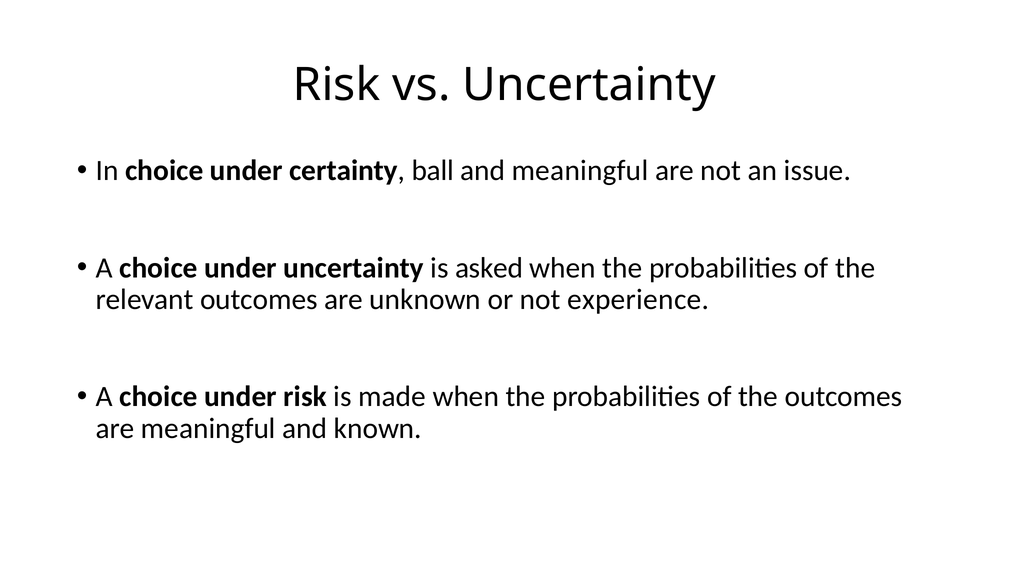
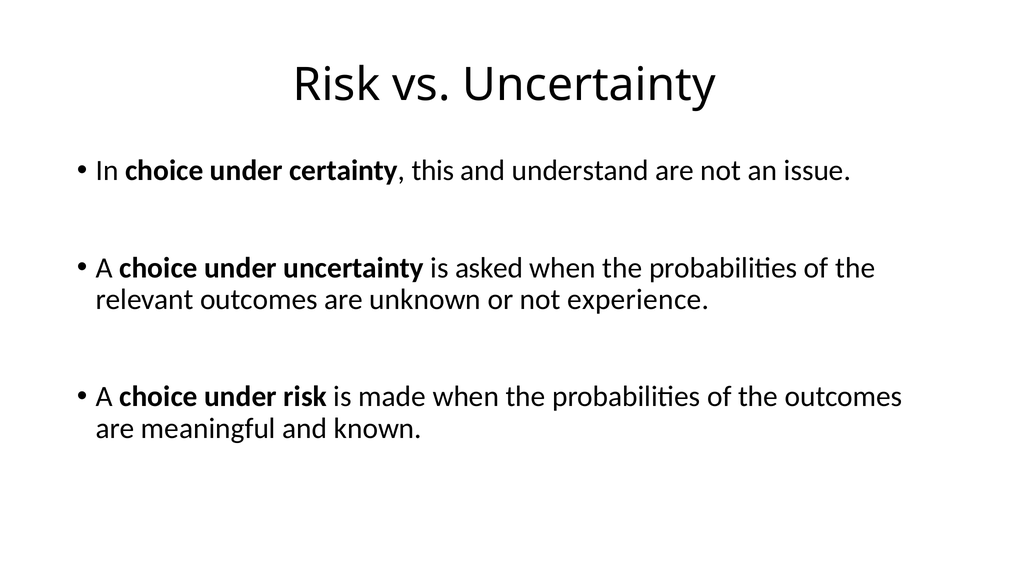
ball: ball -> this (433, 171)
and meaningful: meaningful -> understand (580, 171)
